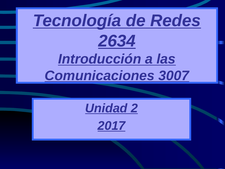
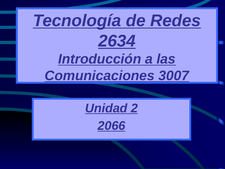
2017: 2017 -> 2066 (112, 126)
